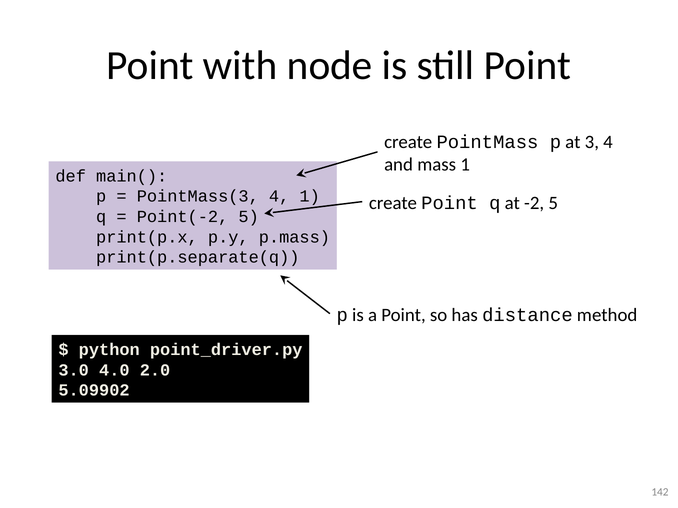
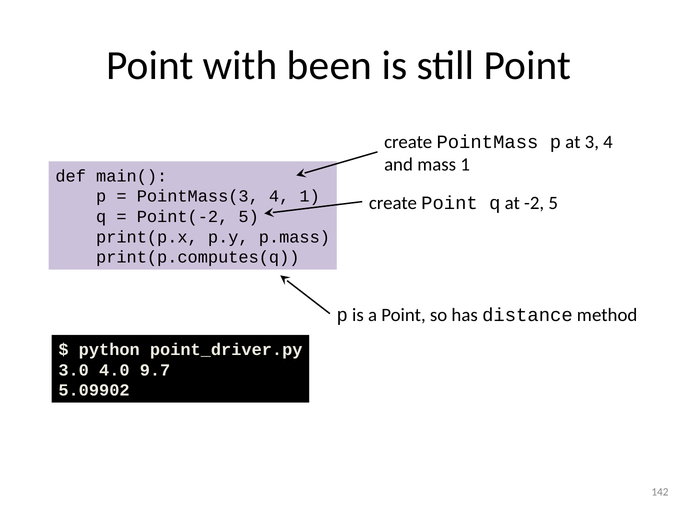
node: node -> been (329, 66)
print(p.separate(q: print(p.separate(q -> print(p.computes(q (198, 258)
2.0: 2.0 -> 9.7 (155, 370)
